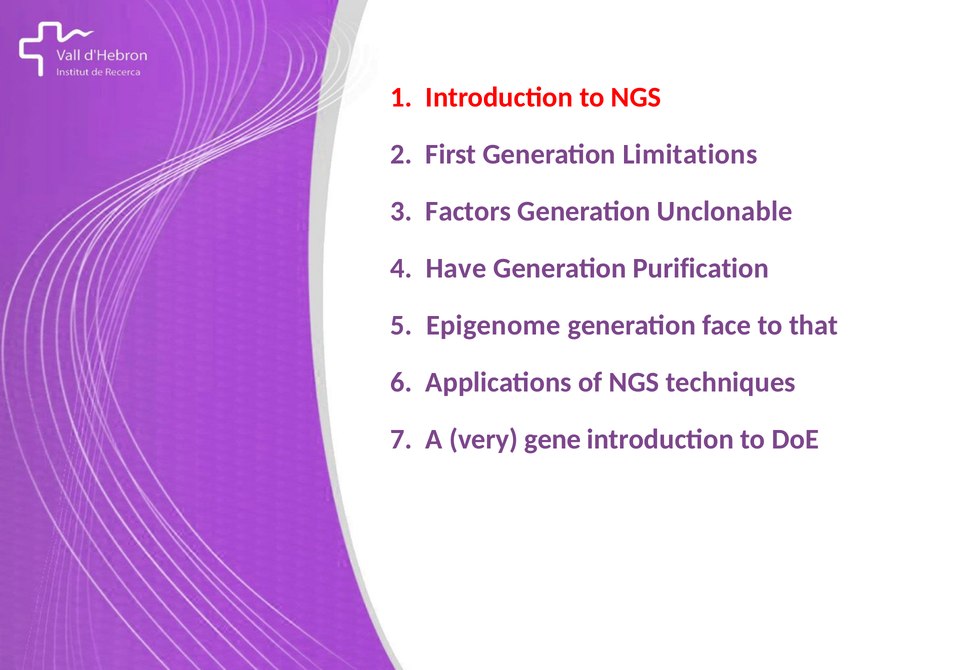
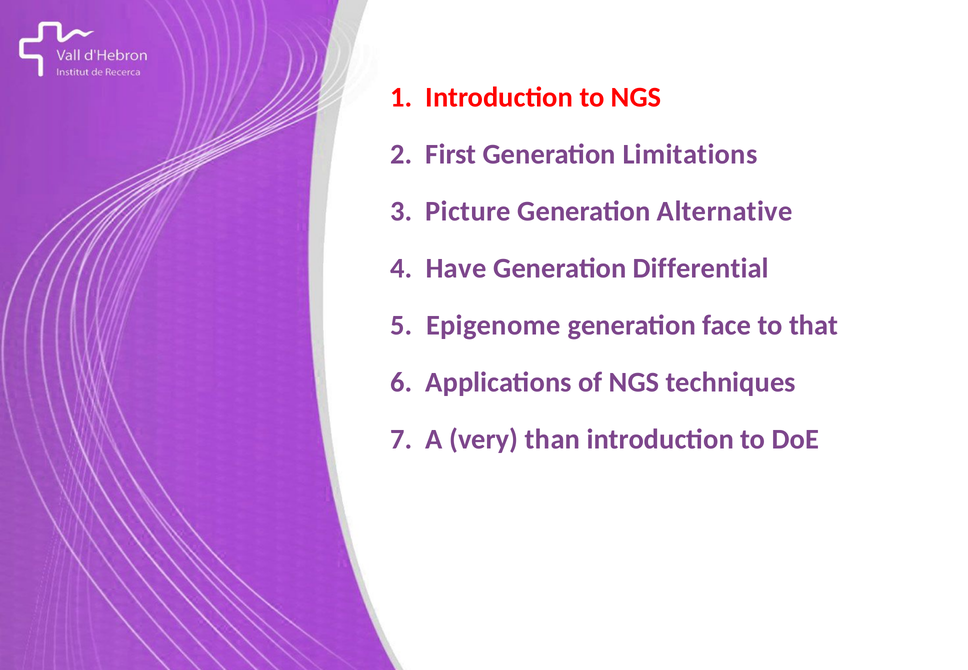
Factors: Factors -> Picture (468, 211)
Unclonable: Unclonable -> Alternative (725, 211)
Purification: Purification -> Differential (701, 268)
gene: gene -> than (552, 439)
